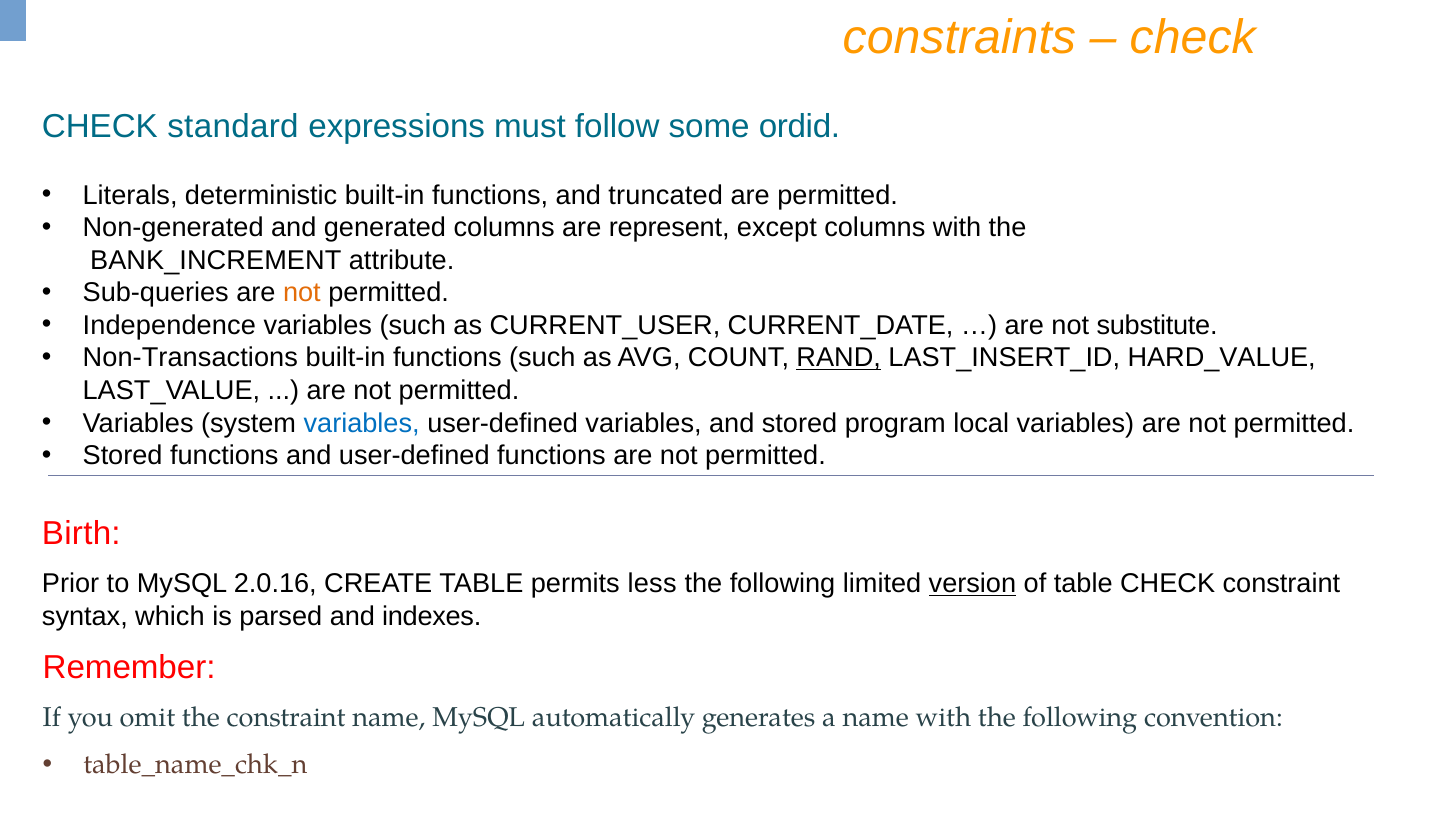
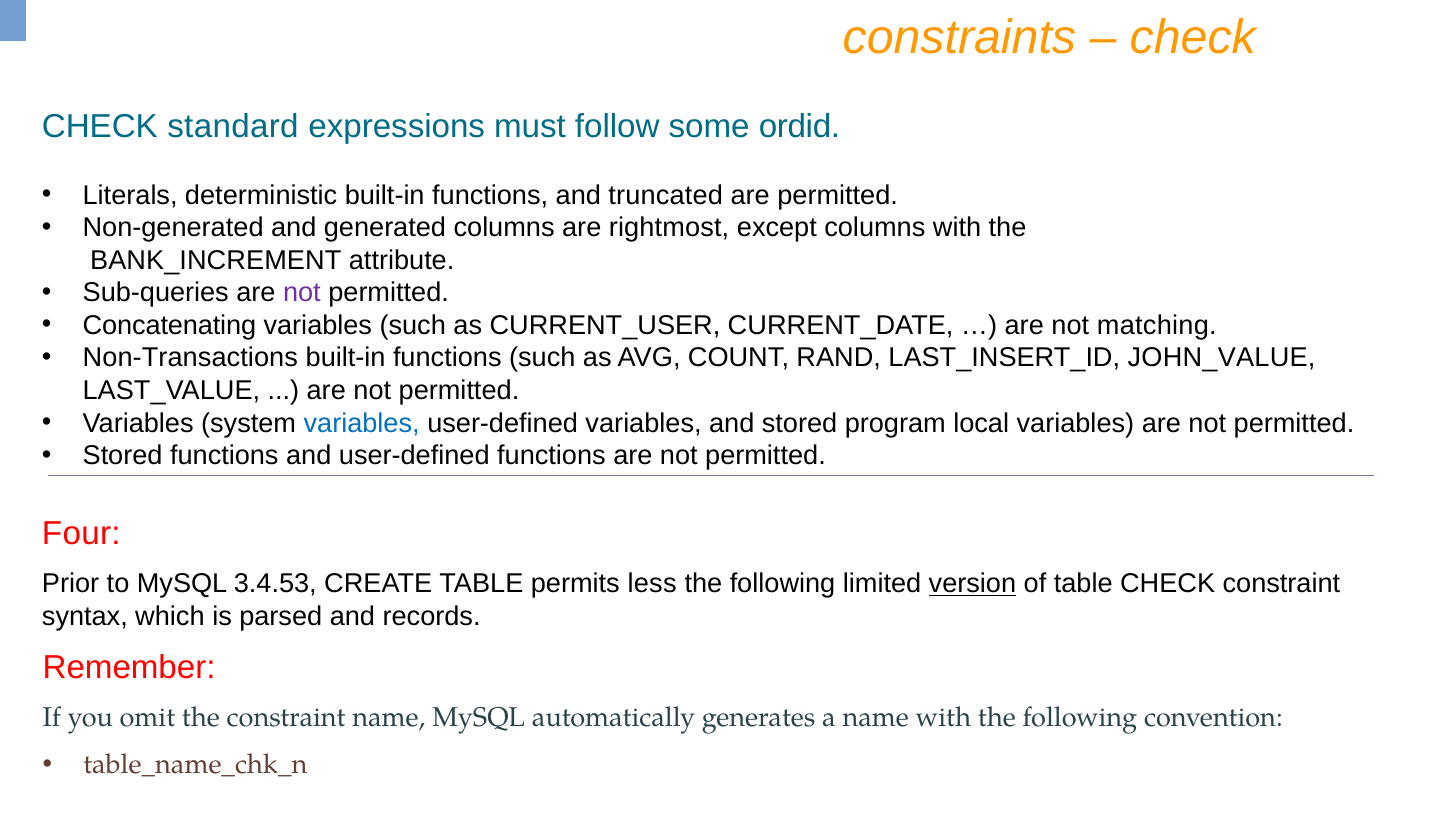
represent: represent -> rightmost (669, 228)
not colour: orange -> purple (302, 293)
Independence: Independence -> Concatenating (169, 326)
substitute: substitute -> matching (1157, 326)
RAND underline: present -> none (839, 358)
HARD_VALUE: HARD_VALUE -> JOHN_VALUE (1222, 358)
Birth: Birth -> Four (81, 534)
2.0.16: 2.0.16 -> 3.4.53 (275, 584)
indexes: indexes -> records (432, 617)
